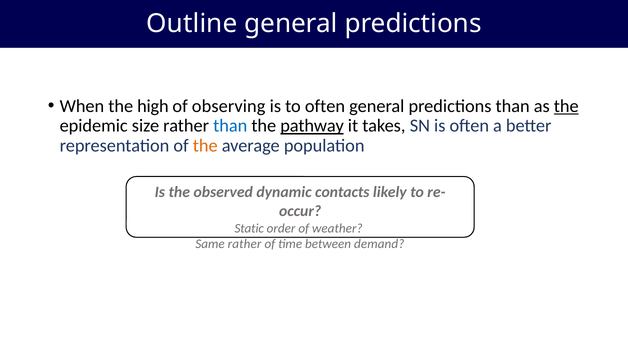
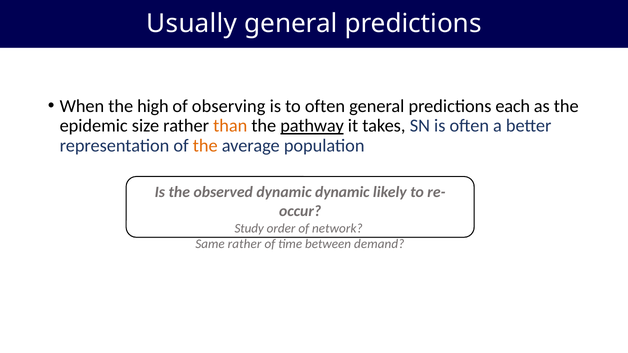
Outline: Outline -> Usually (192, 23)
predictions than: than -> each (513, 106)
the underline: present -> none (566, 106)
than colour: blue -> orange (230, 126)
dynamic contacts: contacts -> dynamic (342, 192)
Static: Static -> Study (249, 228)
weather: weather -> network (337, 228)
